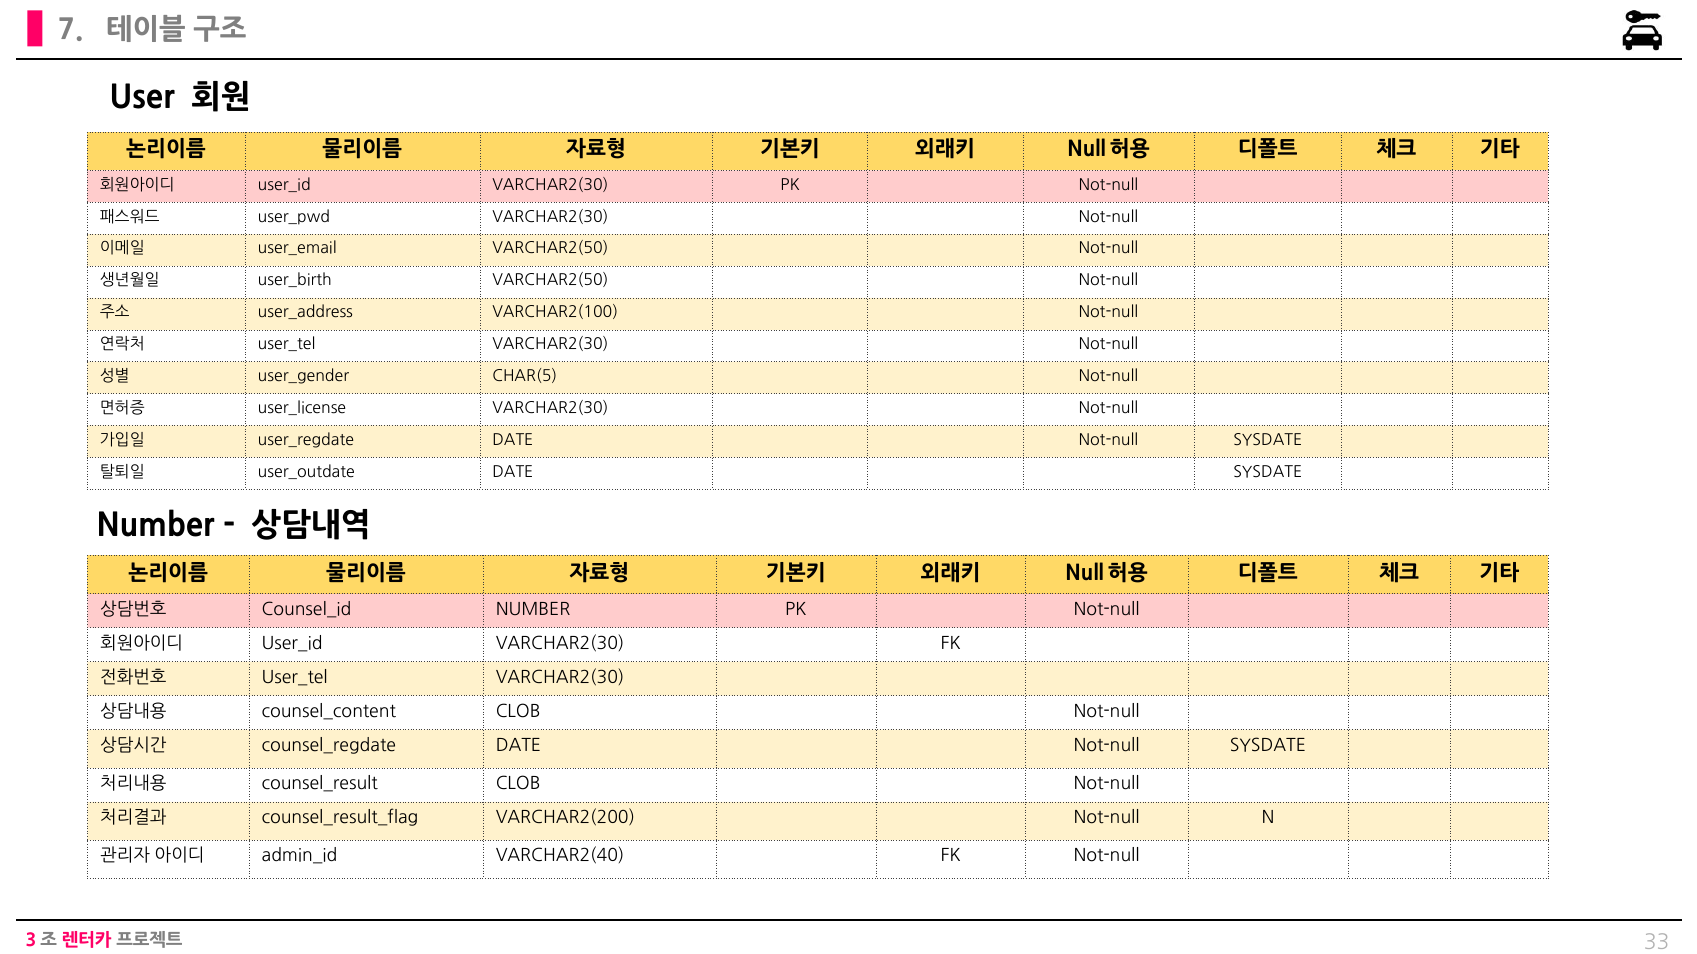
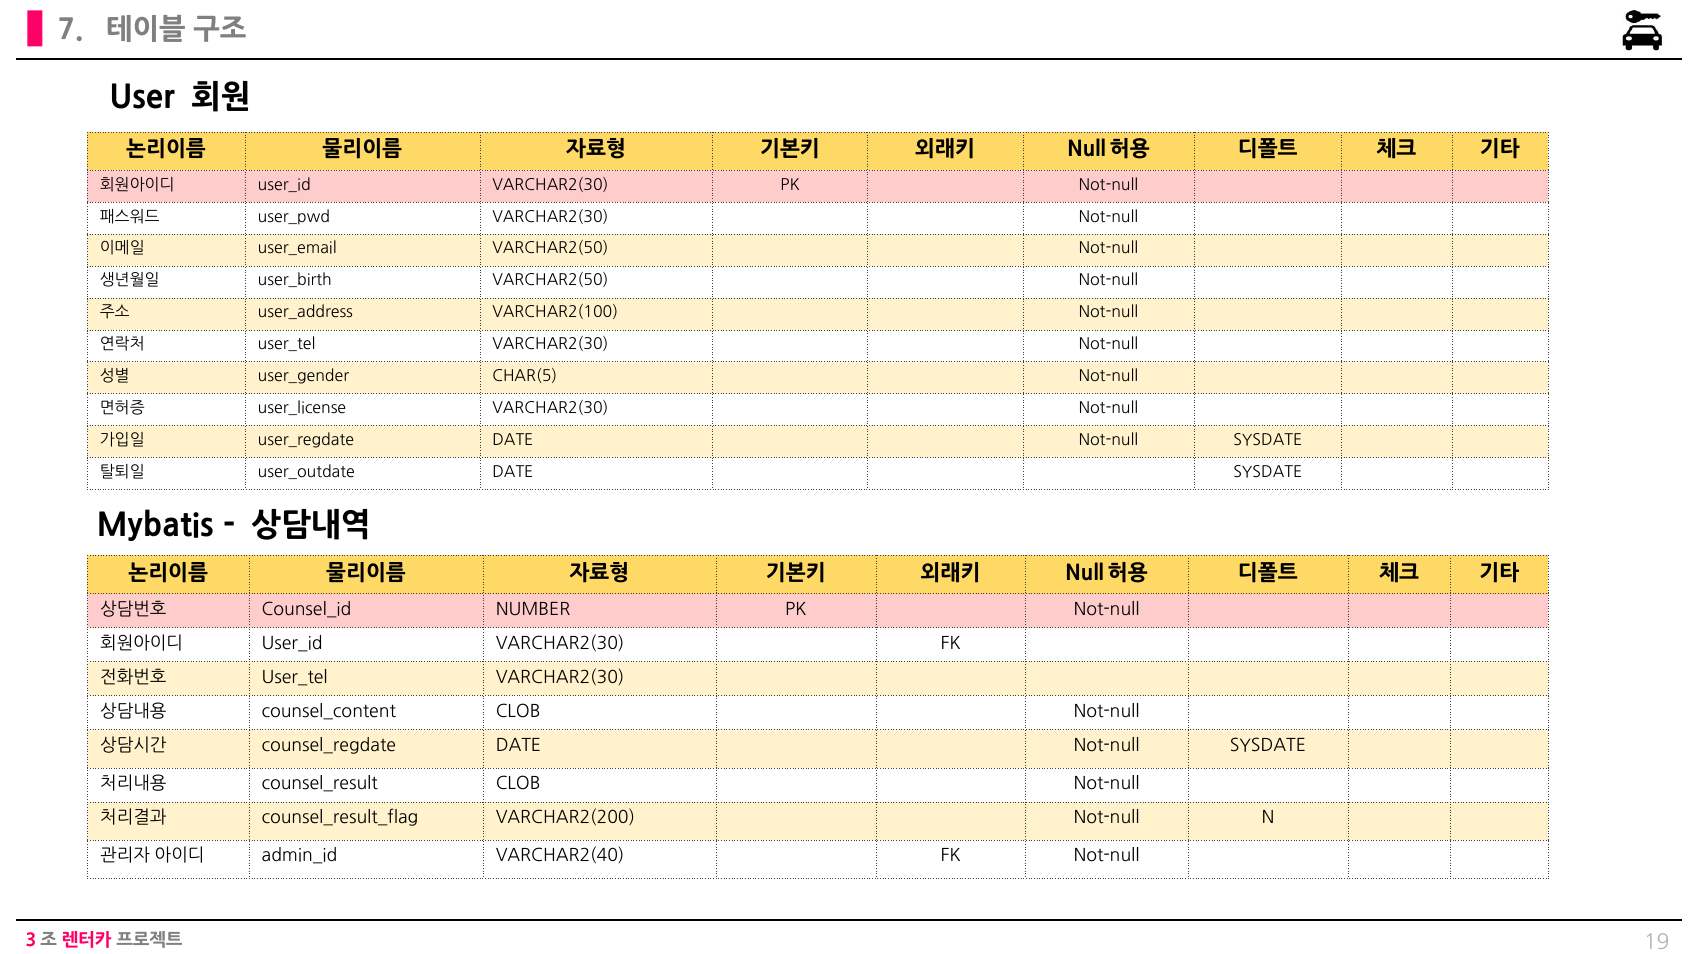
Number: Number -> Mybatis (155, 526)
33: 33 -> 19 (1657, 943)
